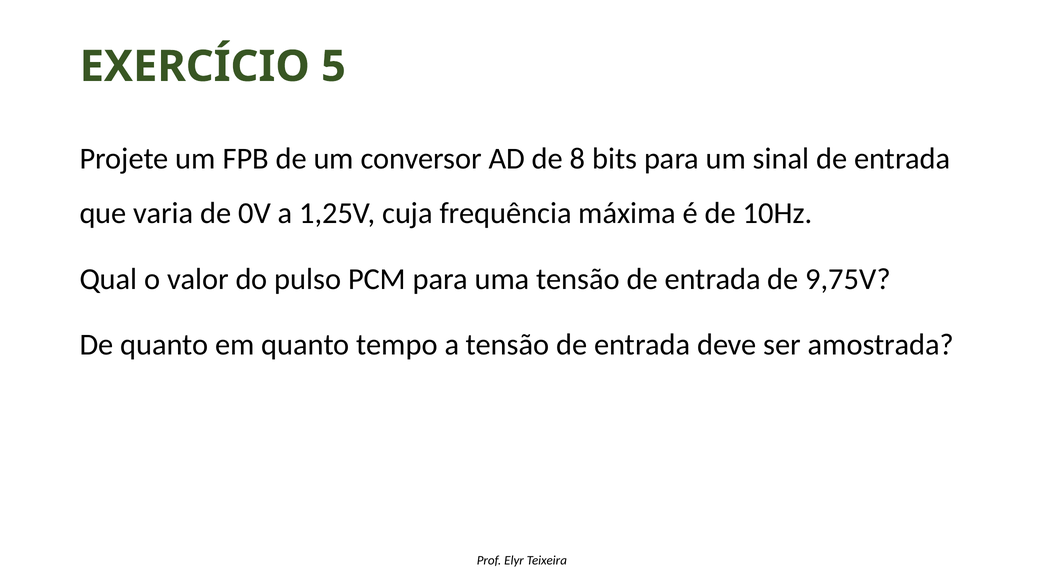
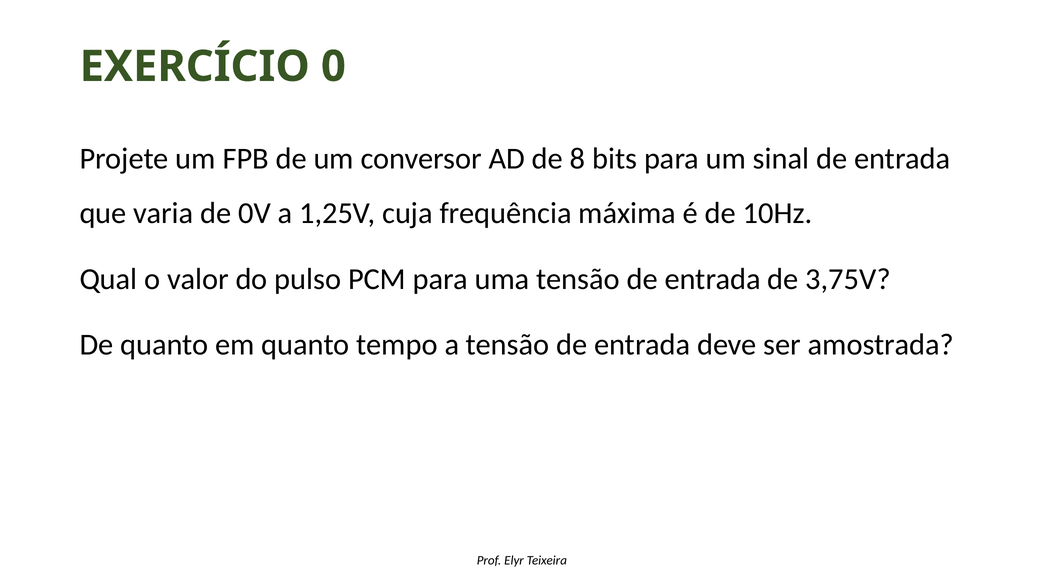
5: 5 -> 0 (333, 67)
9,75V: 9,75V -> 3,75V (848, 279)
